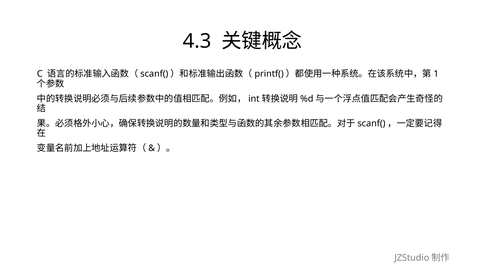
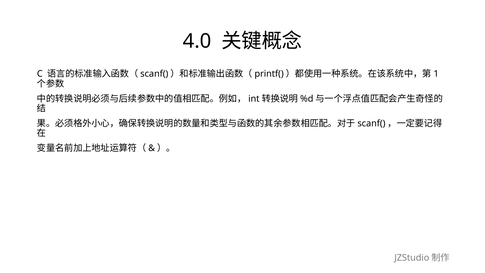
4.3: 4.3 -> 4.0 (197, 41)
